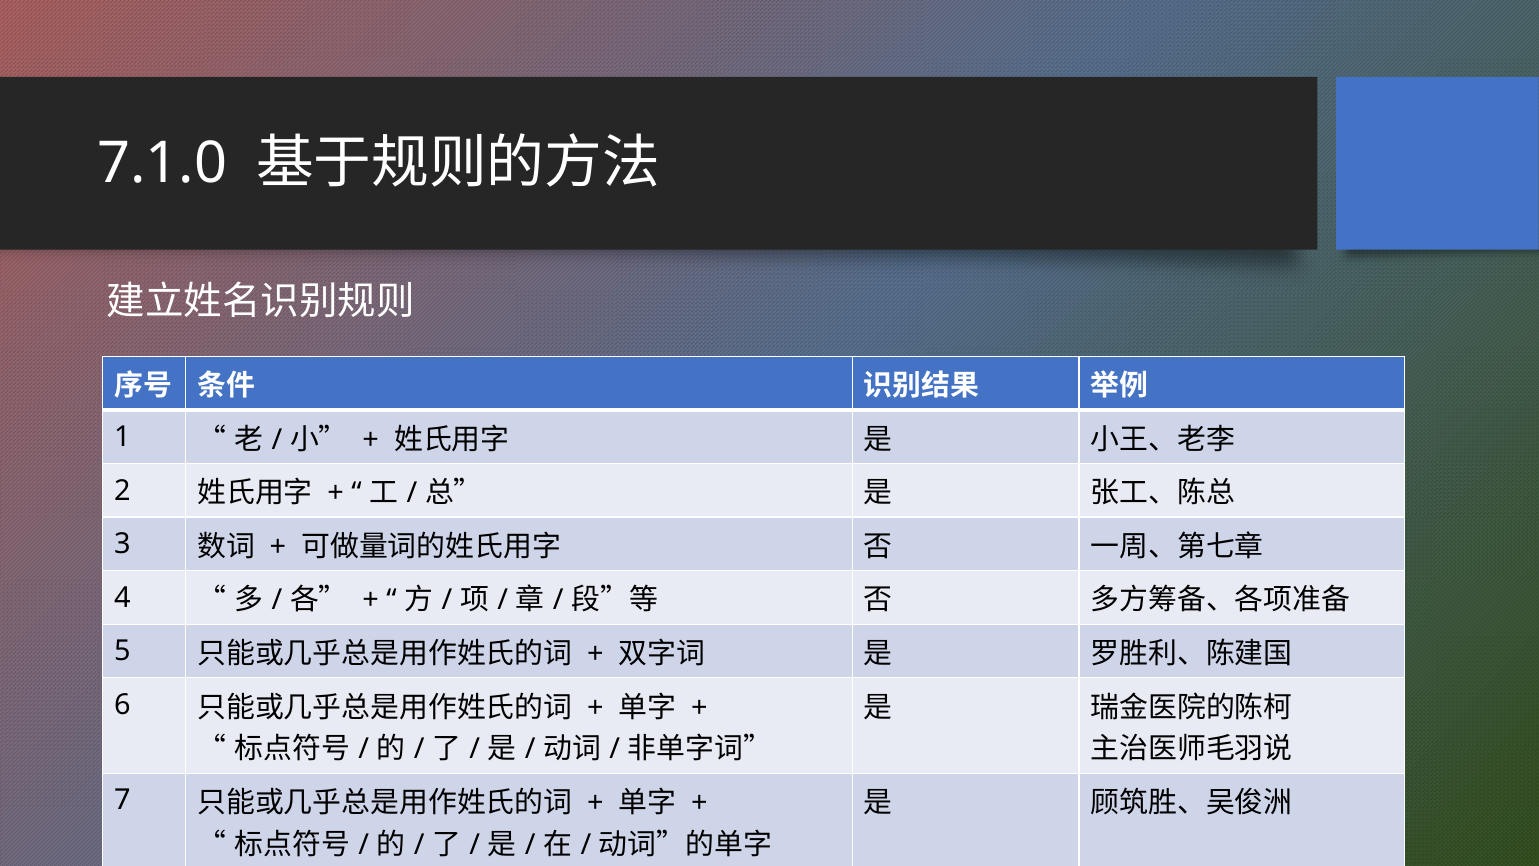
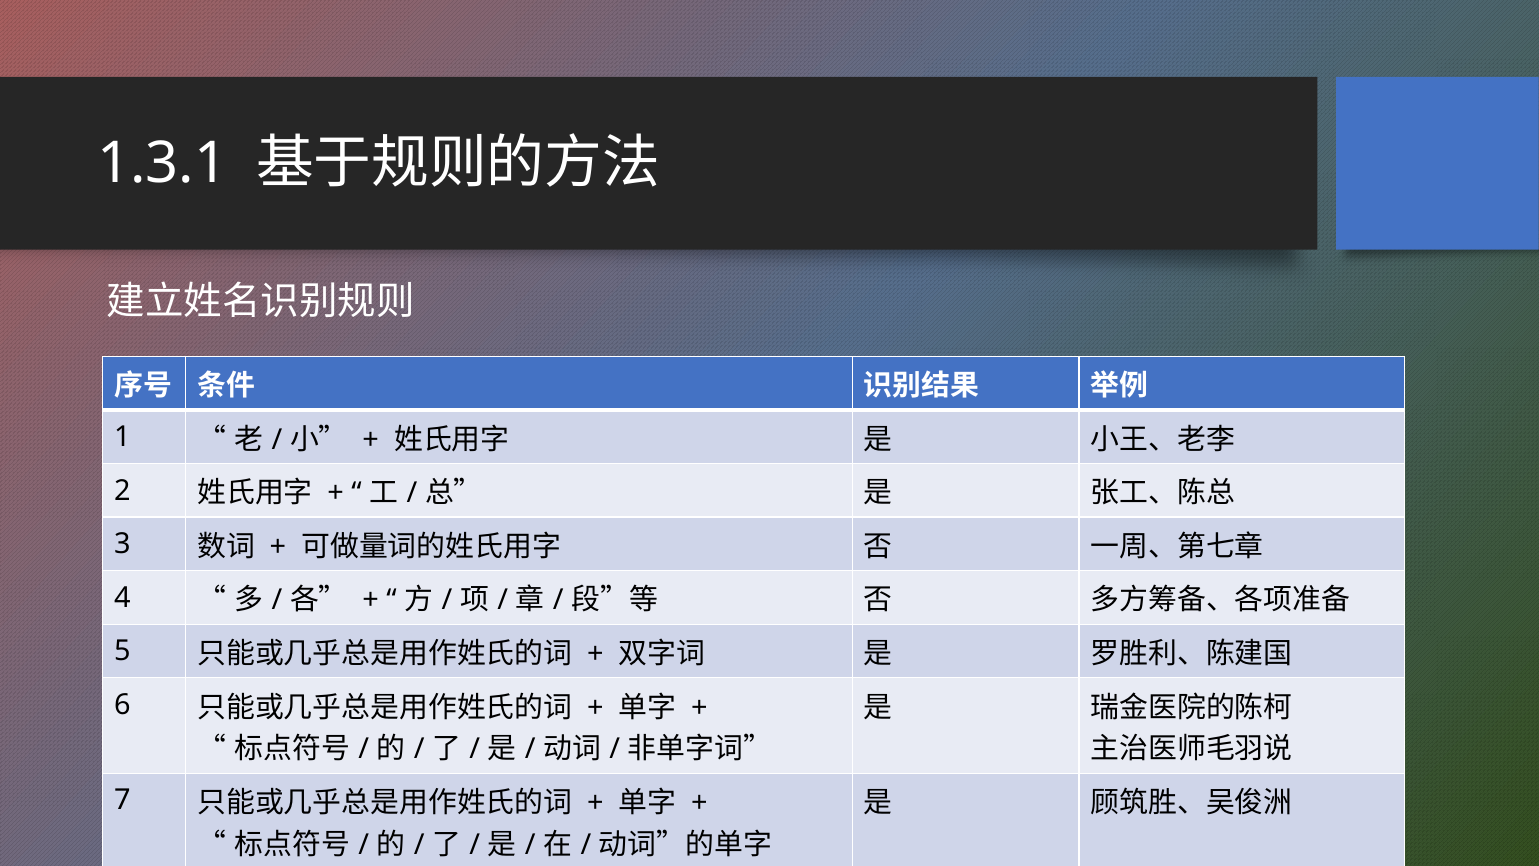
7.1.0: 7.1.0 -> 1.3.1 (162, 163)
